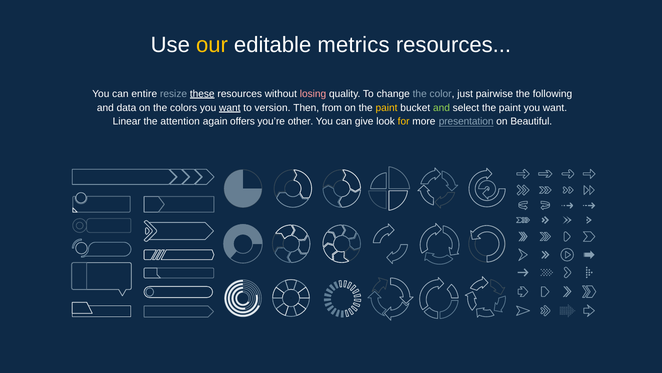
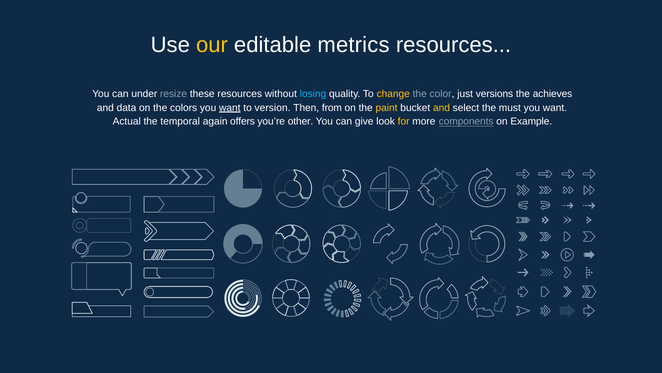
entire: entire -> under (144, 94)
these underline: present -> none (202, 94)
losing colour: pink -> light blue (313, 94)
change colour: white -> yellow (393, 94)
pairwise: pairwise -> versions (494, 94)
following: following -> achieves (553, 94)
and colour: light green -> yellow (441, 107)
select the paint: paint -> must (510, 107)
Linear: Linear -> Actual (127, 121)
attention: attention -> temporal (180, 121)
presentation: presentation -> components (466, 121)
Beautiful: Beautiful -> Example (531, 121)
